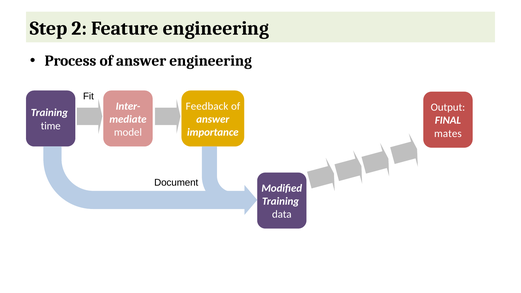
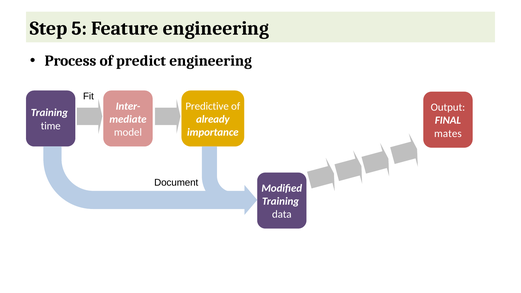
2: 2 -> 5 (79, 28)
Process of answer: answer -> predict (141, 61)
Feedback: Feedback -> Predictive (207, 106)
answer: answer -> already (213, 119)
